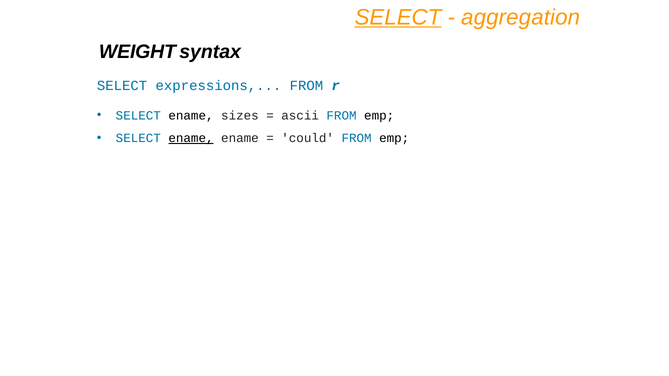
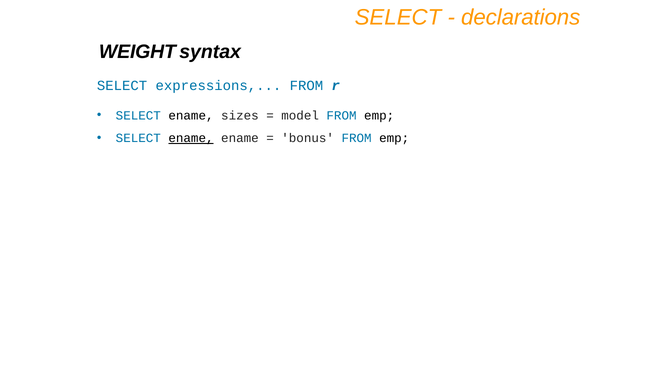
SELECT underline: present -> none (398, 17)
aggregation: aggregation -> declarations (521, 17)
ascii: ascii -> model (300, 116)
could: could -> bonus (308, 138)
